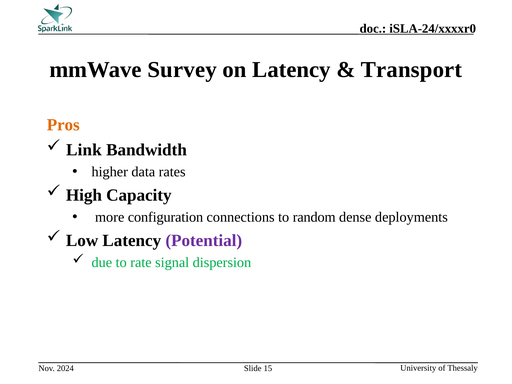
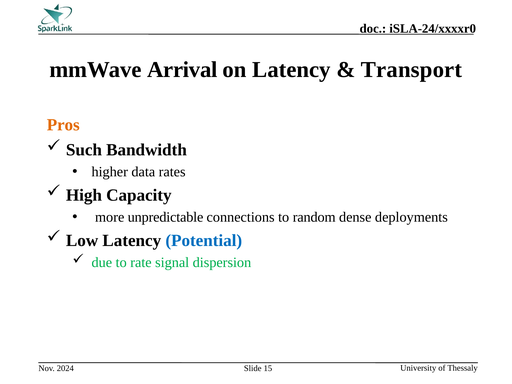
Survey: Survey -> Arrival (182, 70)
Link: Link -> Such (84, 150)
configuration: configuration -> unpredictable (166, 217)
Potential colour: purple -> blue (204, 240)
